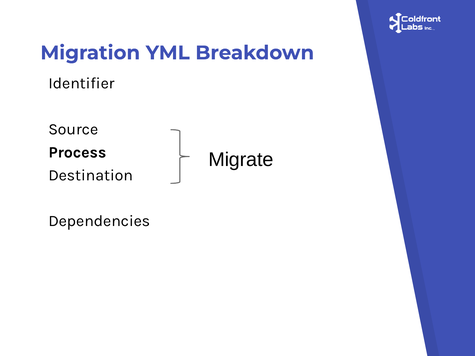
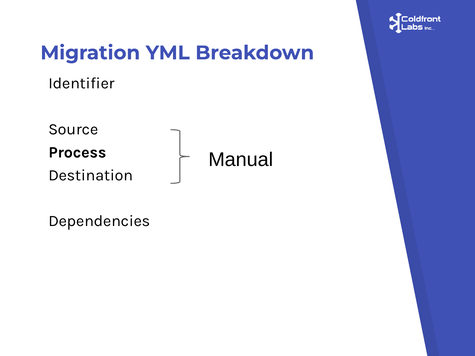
Migrate: Migrate -> Manual (241, 160)
